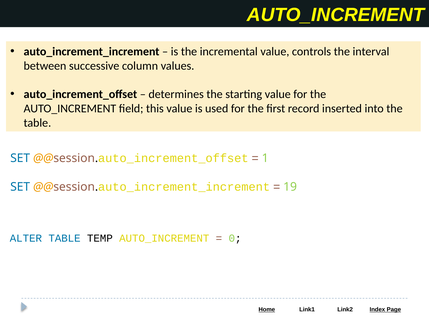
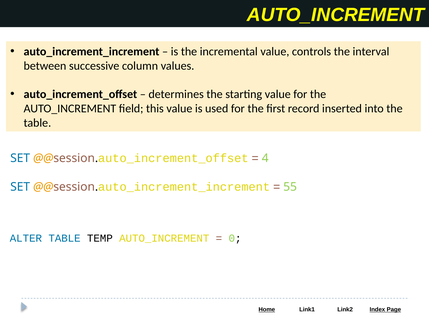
1: 1 -> 4 (265, 158)
19: 19 -> 55 (290, 187)
